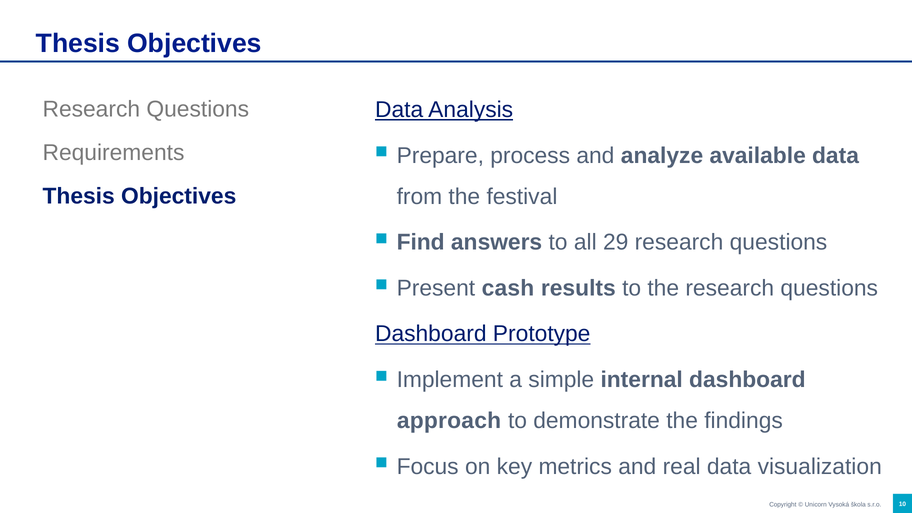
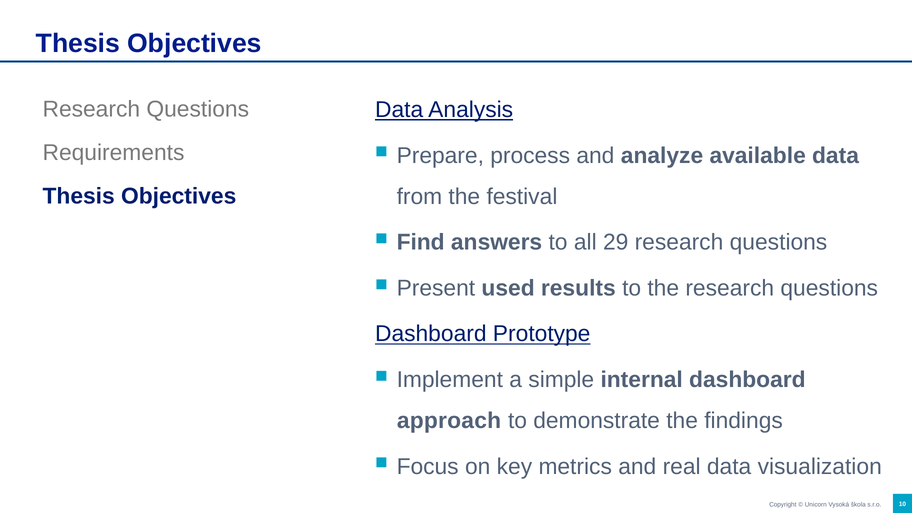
cash: cash -> used (508, 288)
